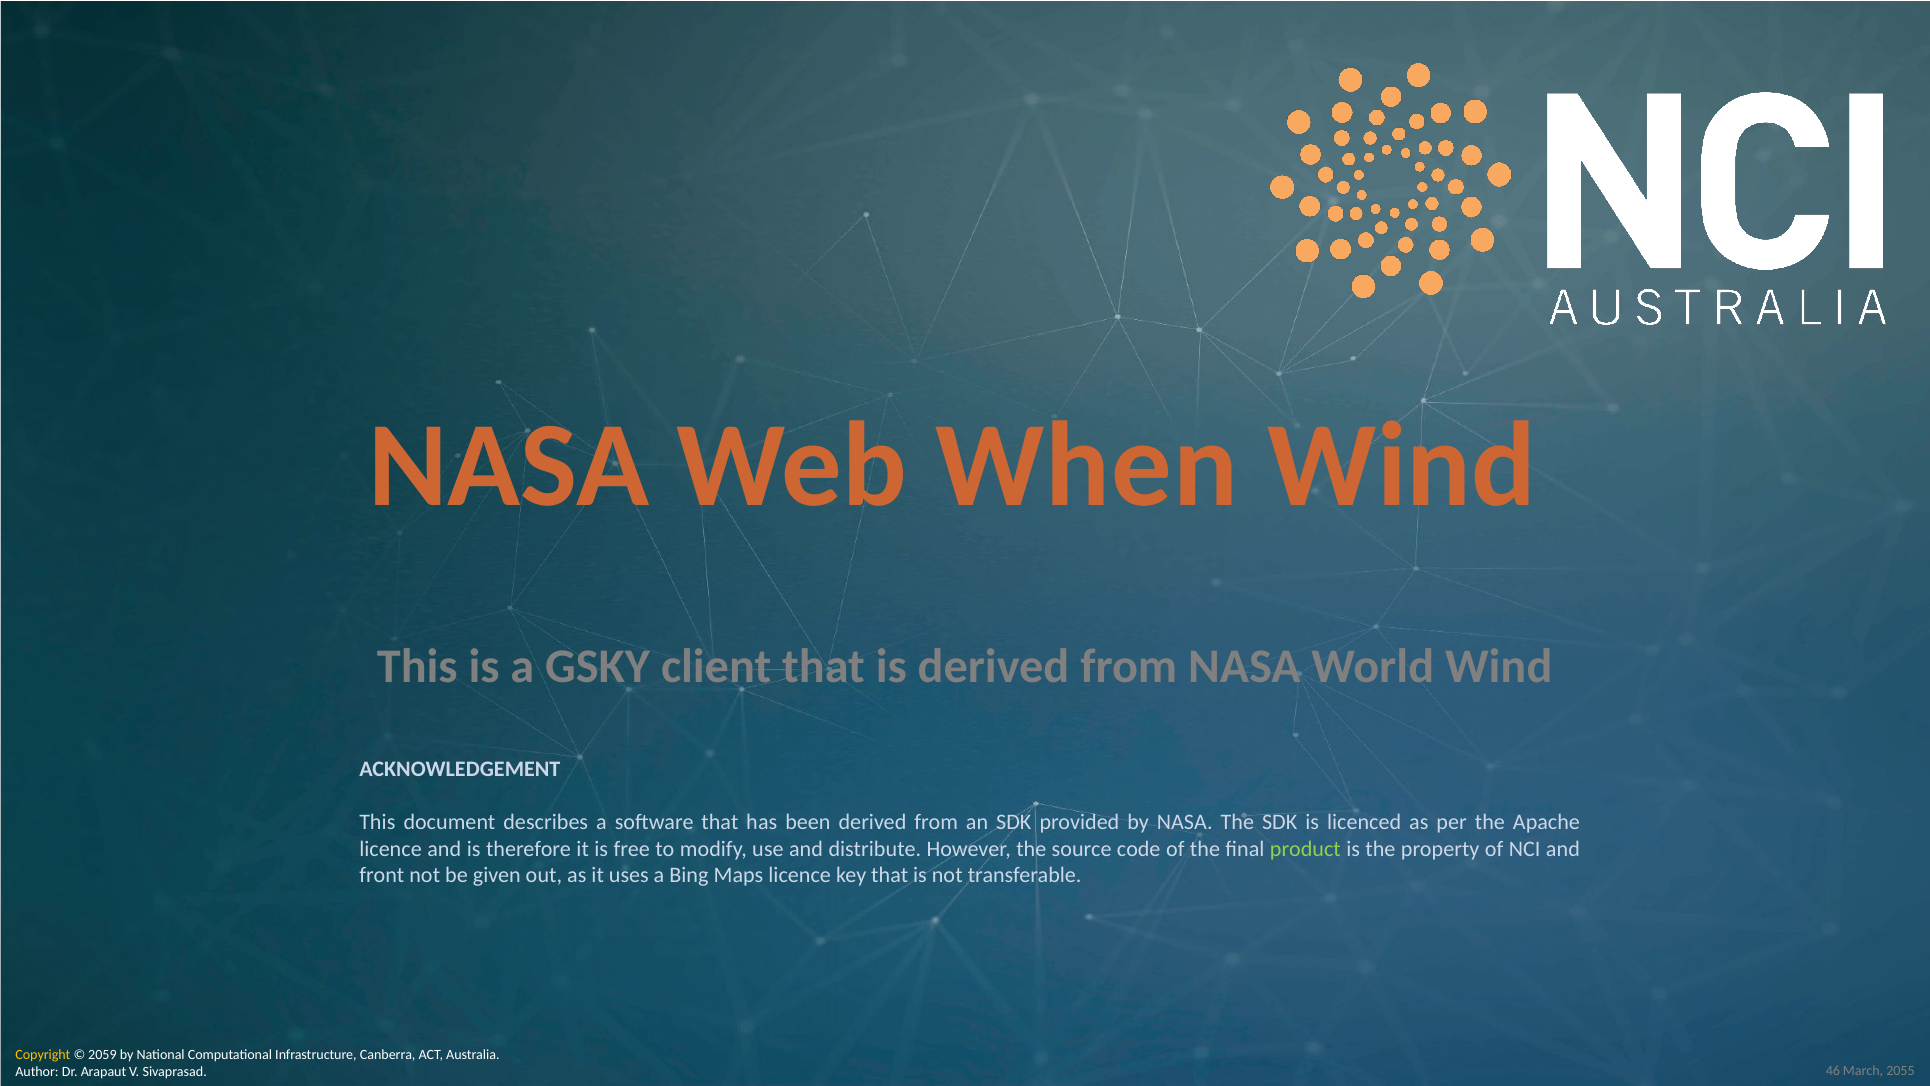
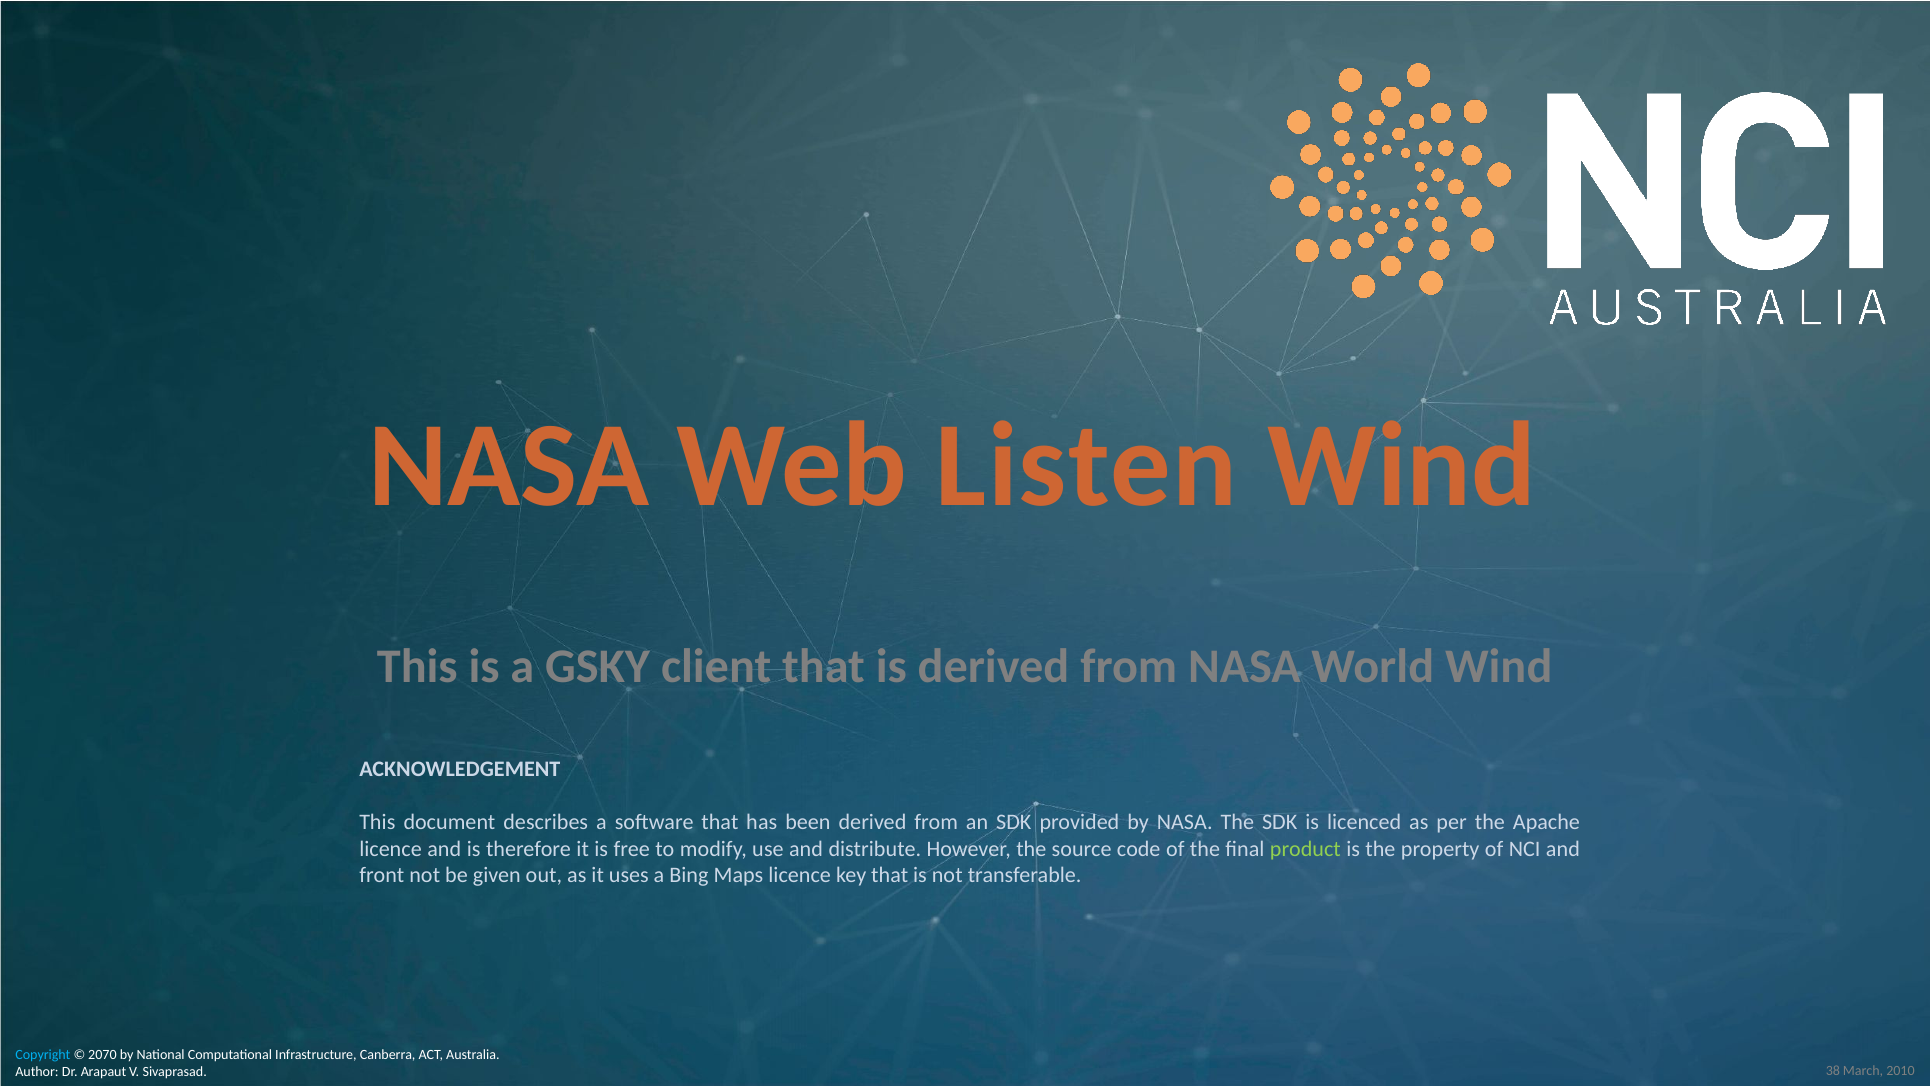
When: When -> Listen (1087, 465)
Copyright colour: yellow -> light blue (43, 1055)
2059: 2059 -> 2070 (102, 1055)
46: 46 -> 38 (1833, 1071)
2055: 2055 -> 2010 (1900, 1071)
